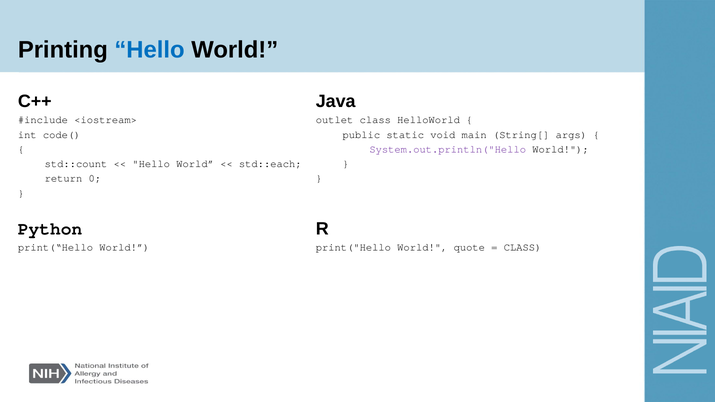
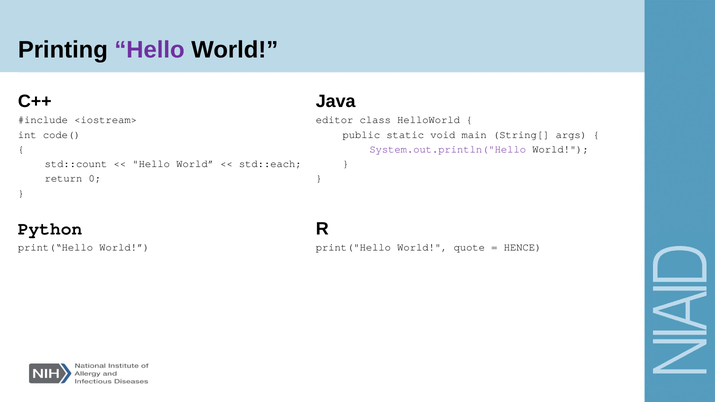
Hello colour: blue -> purple (149, 50)
outlet: outlet -> editor (335, 120)
CLASS: CLASS -> HENCE (523, 248)
